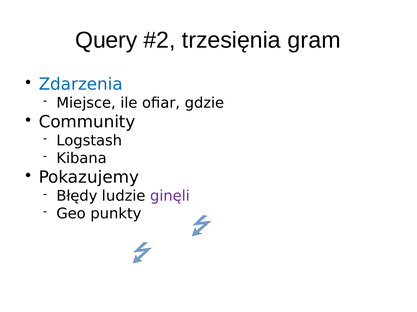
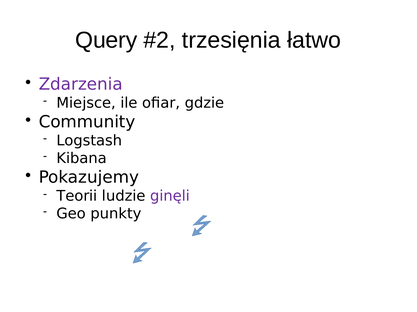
gram: gram -> łatwo (314, 40)
Zdarzenia colour: blue -> purple (81, 84)
Błędy: Błędy -> Teorii (77, 197)
